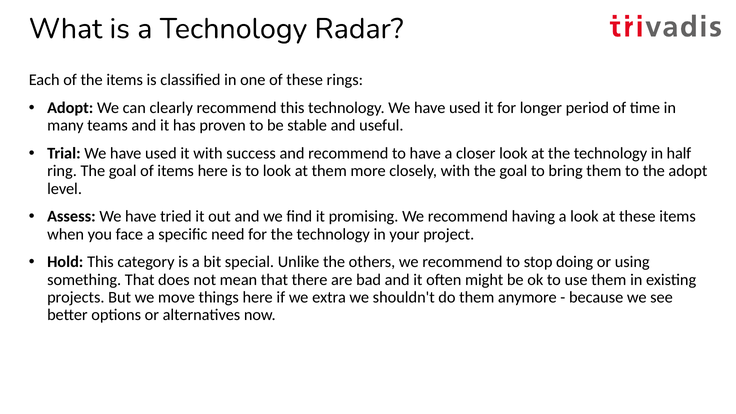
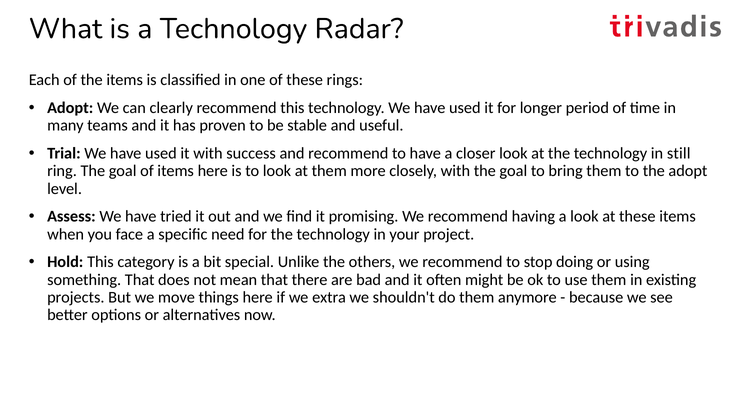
half: half -> still (679, 153)
